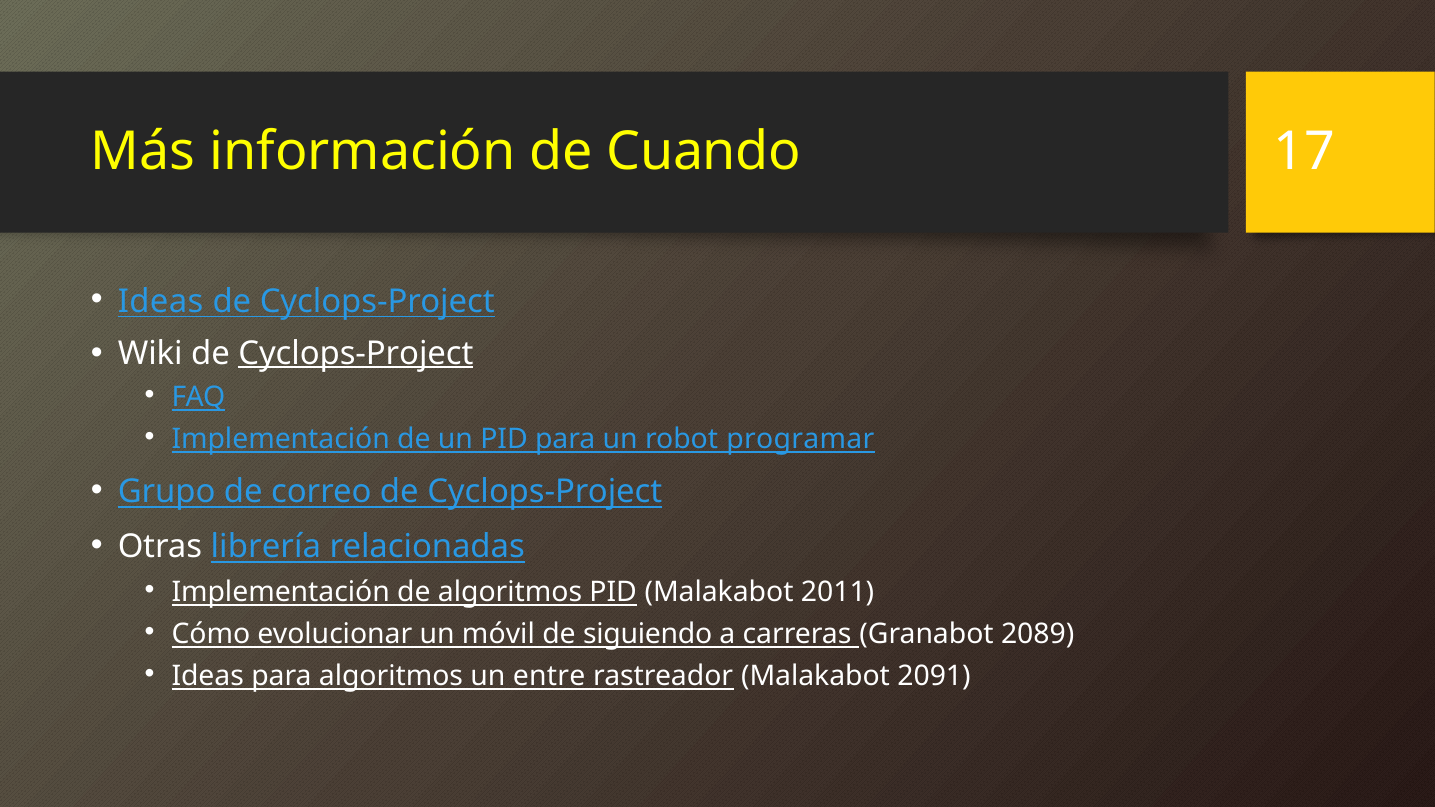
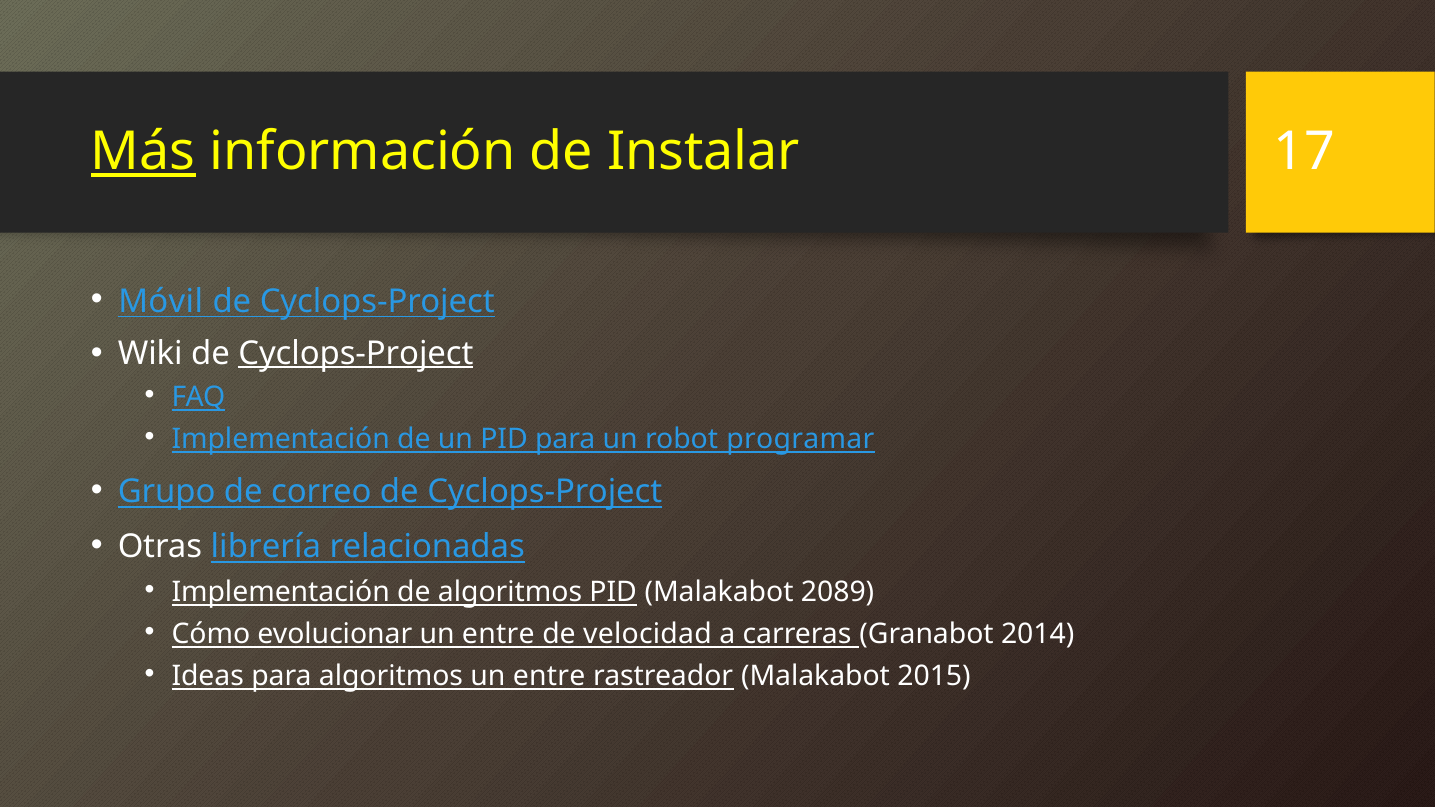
Más underline: none -> present (143, 152)
Cuando: Cuando -> Instalar (704, 152)
Ideas: Ideas -> Móvil (161, 302)
2011: 2011 -> 2089 (838, 592)
evolucionar un móvil: móvil -> entre (498, 634)
siguiendo: siguiendo -> velocidad (647, 634)
2089: 2089 -> 2014 (1038, 634)
2091: 2091 -> 2015 (934, 676)
